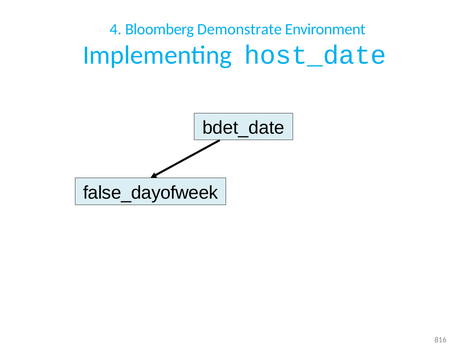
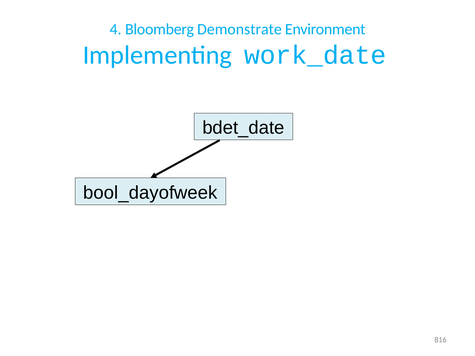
host_date: host_date -> work_date (315, 55)
false_dayofweek: false_dayofweek -> bool_dayofweek (150, 193)
